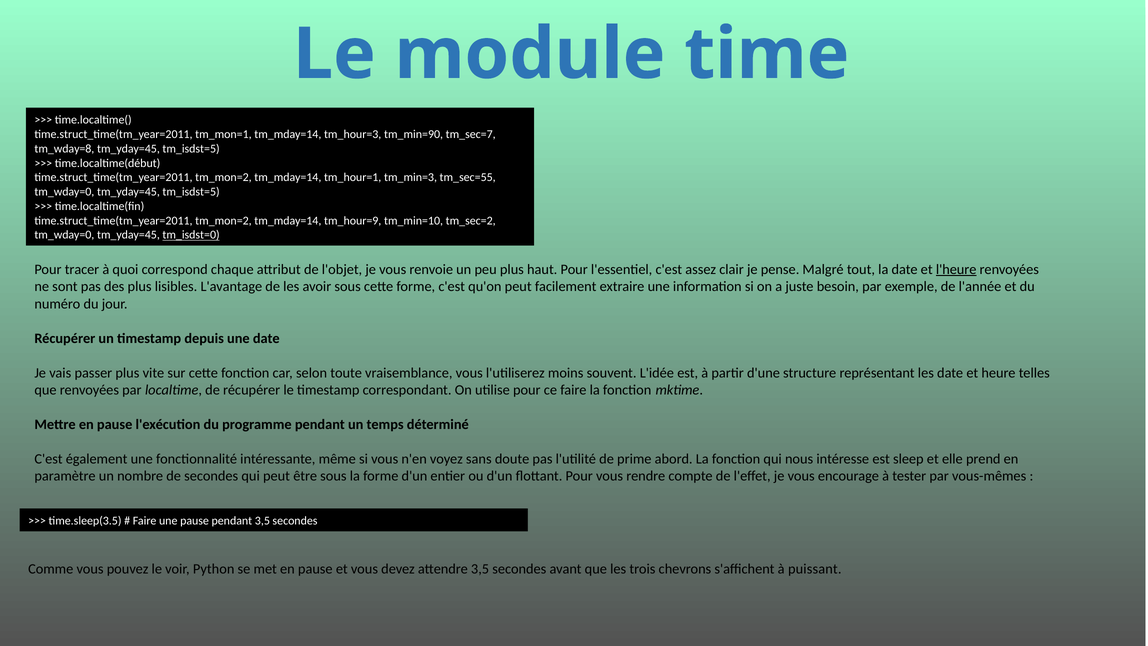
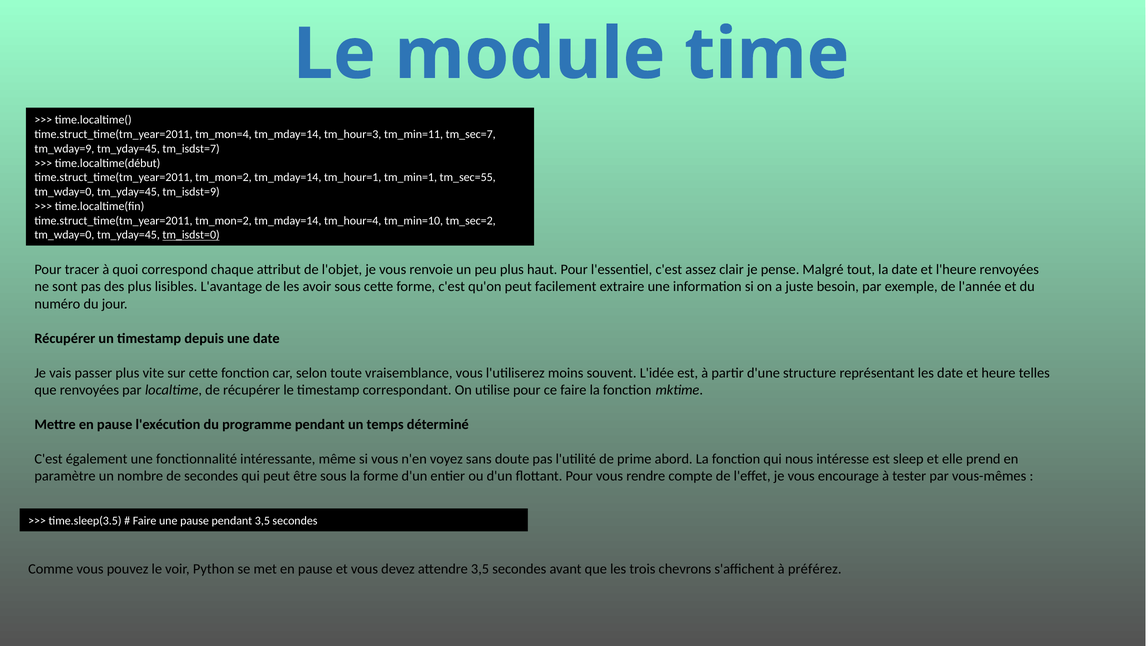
tm_mon=1: tm_mon=1 -> tm_mon=4 (223, 134)
tm_min=90: tm_min=90 -> tm_min=11 (414, 134)
tm_wday=8: tm_wday=8 -> tm_wday=9 (64, 149)
tm_isdst=5: tm_isdst=5 -> tm_isdst=7 (191, 149)
tm_min=3: tm_min=3 -> tm_min=1 (411, 177)
tm_wday=0 tm_yday=45 tm_isdst=5: tm_isdst=5 -> tm_isdst=9 (191, 192)
tm_hour=9: tm_hour=9 -> tm_hour=4 (353, 221)
l'heure underline: present -> none (956, 269)
puissant: puissant -> préférez (815, 569)
